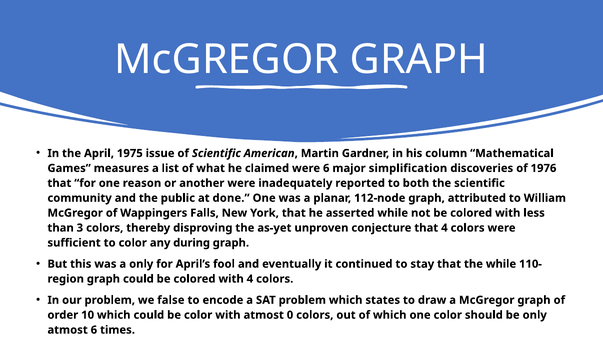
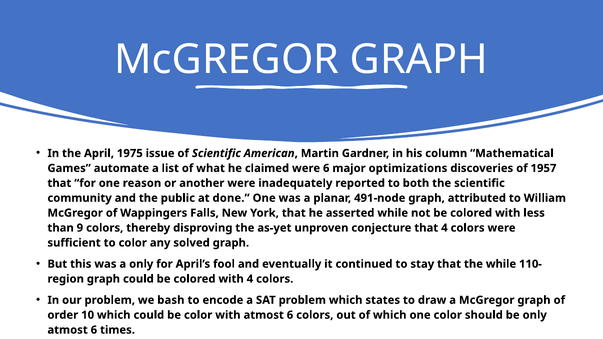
measures: measures -> automate (121, 168)
simplification: simplification -> optimizations (408, 168)
1976: 1976 -> 1957 (543, 168)
112-node: 112-node -> 491-node (380, 198)
3: 3 -> 9 (80, 228)
during: during -> solved (192, 243)
false: false -> bash (171, 300)
with atmost 0: 0 -> 6 (290, 315)
